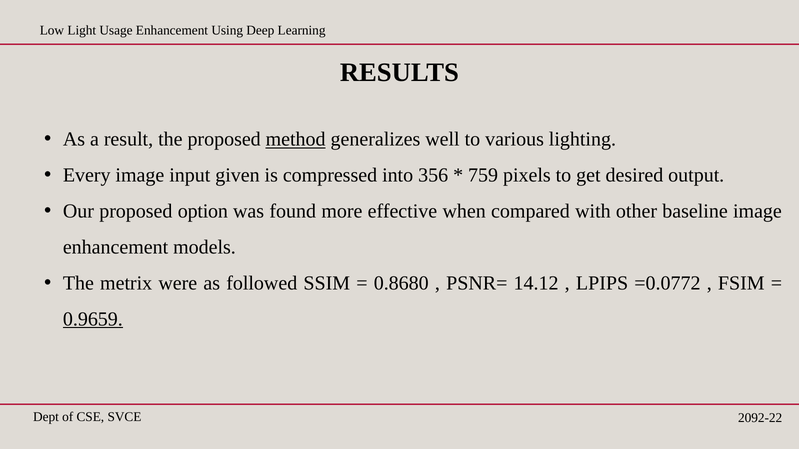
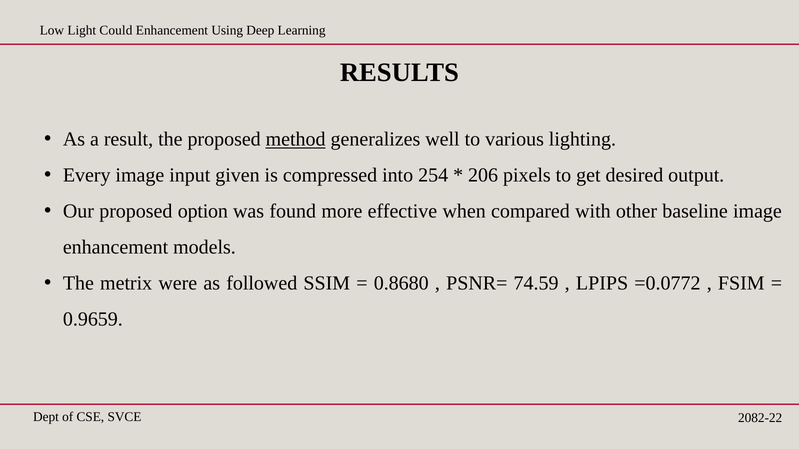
Usage: Usage -> Could (116, 31)
356: 356 -> 254 (433, 175)
759: 759 -> 206 (483, 175)
14.12: 14.12 -> 74.59 (536, 283)
0.9659 underline: present -> none (93, 319)
2092-22: 2092-22 -> 2082-22 (760, 418)
